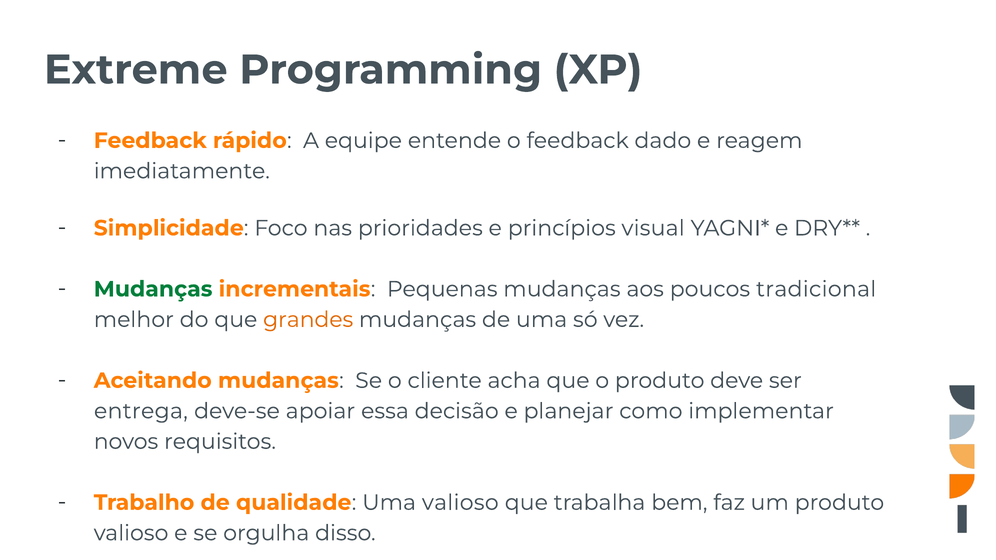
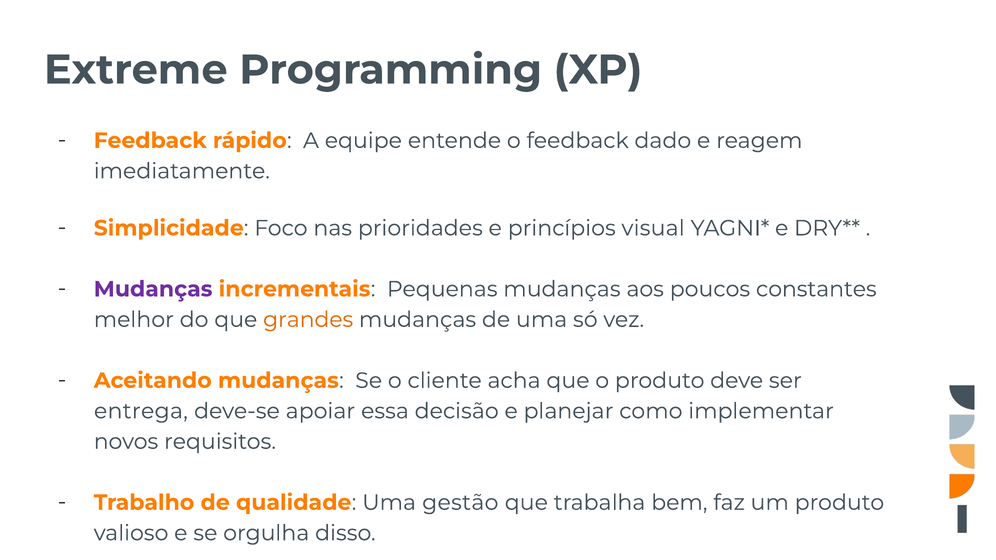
Mudanças colour: green -> purple (153, 289)
tradicional: tradicional -> constantes (816, 289)
Uma valioso: valioso -> gestão (460, 503)
